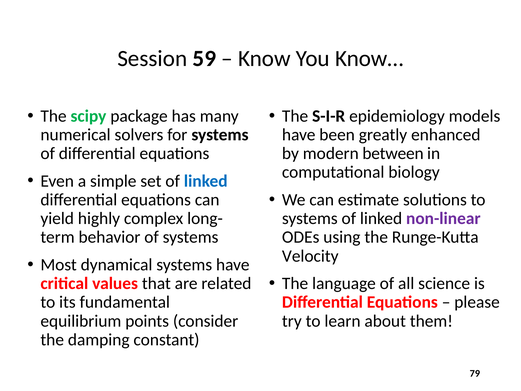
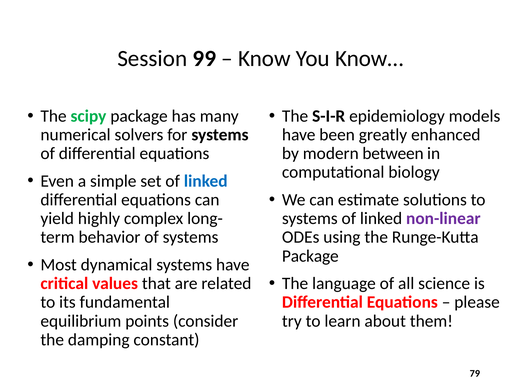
59: 59 -> 99 (204, 58)
Velocity: Velocity -> Package (310, 256)
